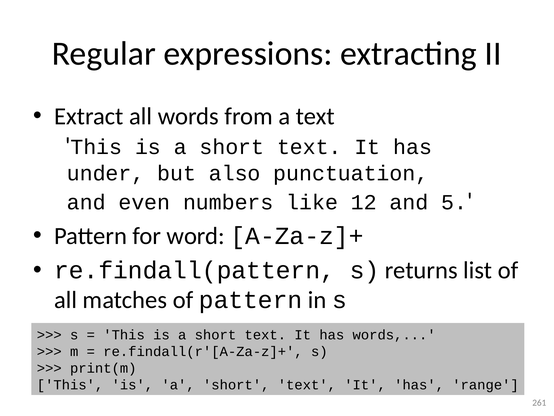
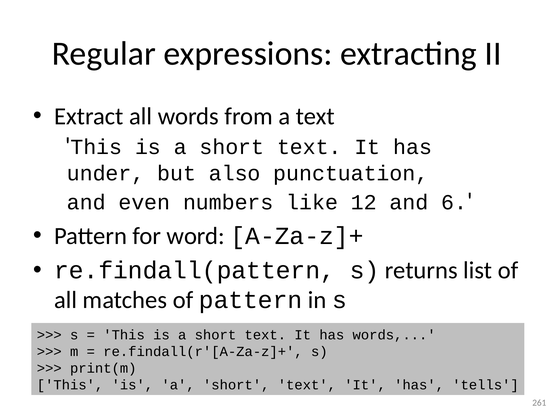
5: 5 -> 6 (454, 202)
range: range -> tells (486, 384)
